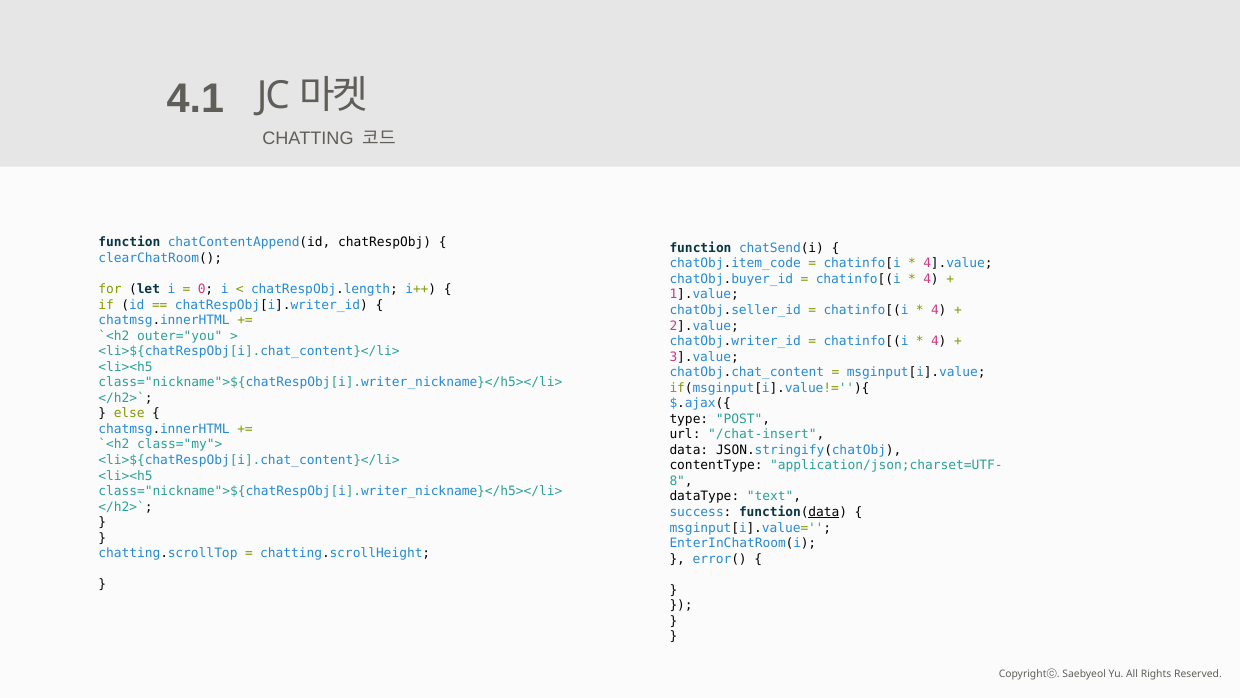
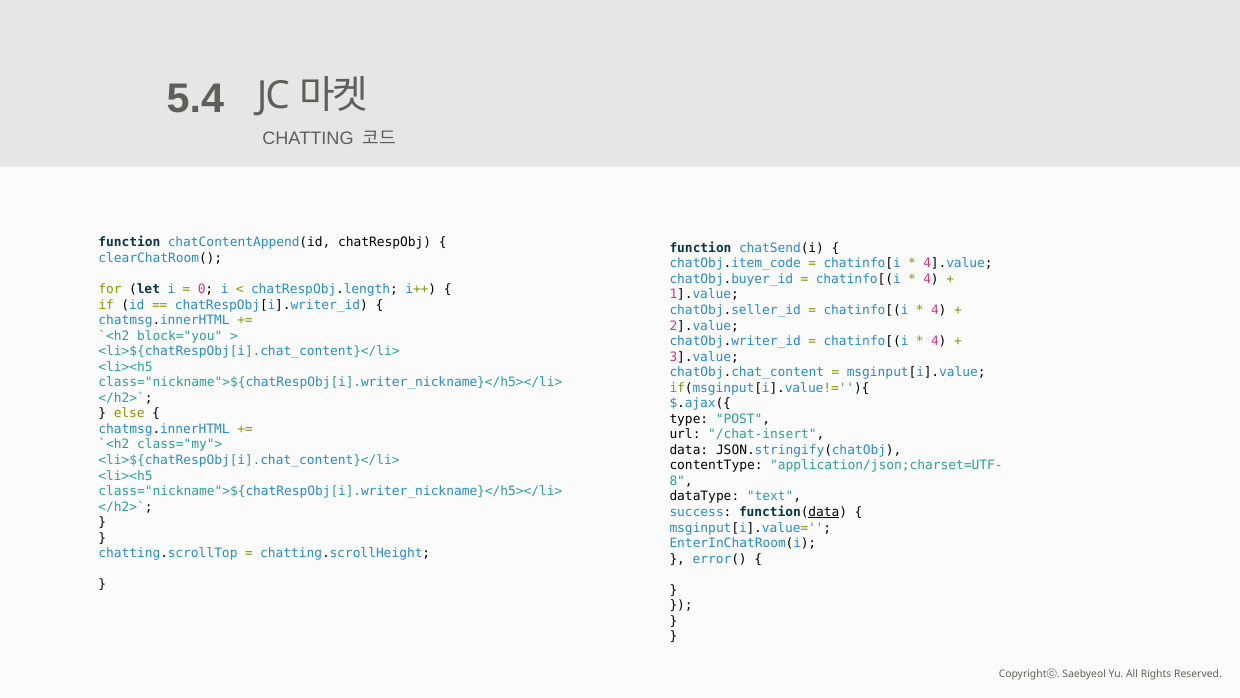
4.1: 4.1 -> 5.4 (195, 99)
outer="you: outer="you -> block="you (180, 336)
